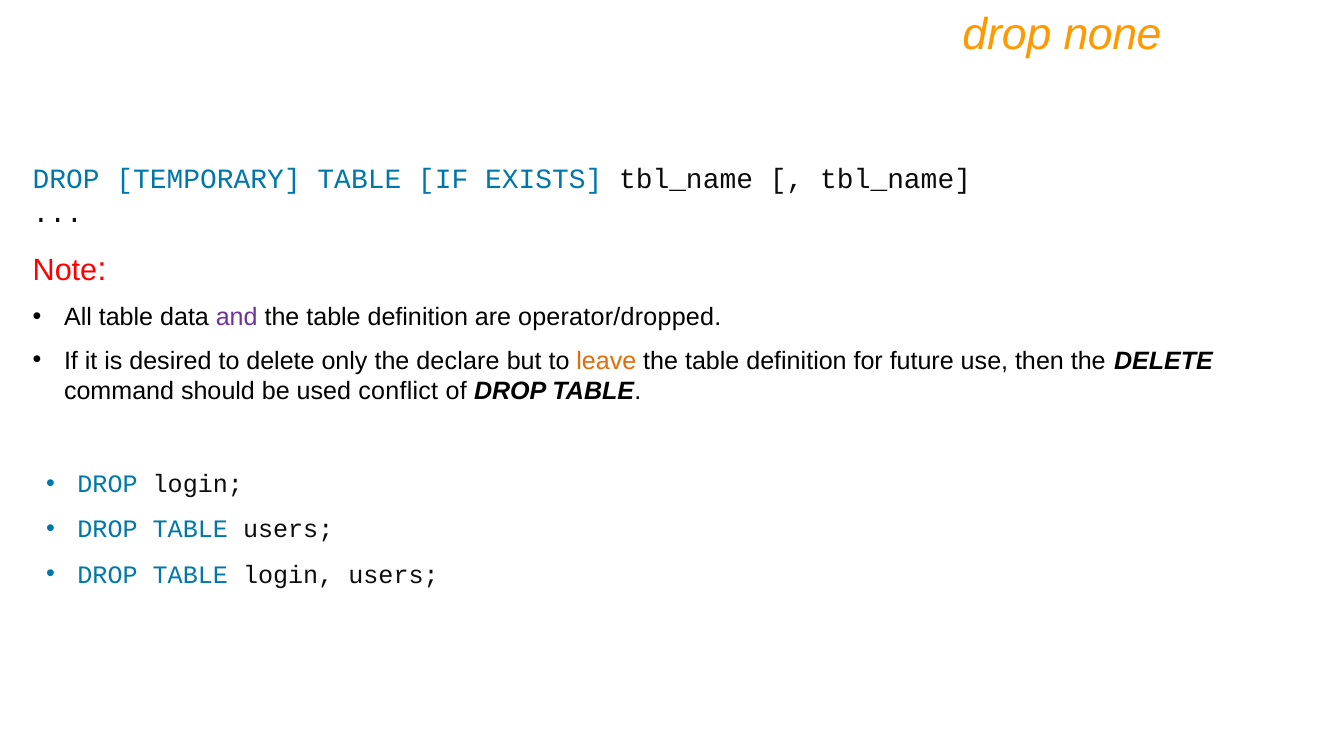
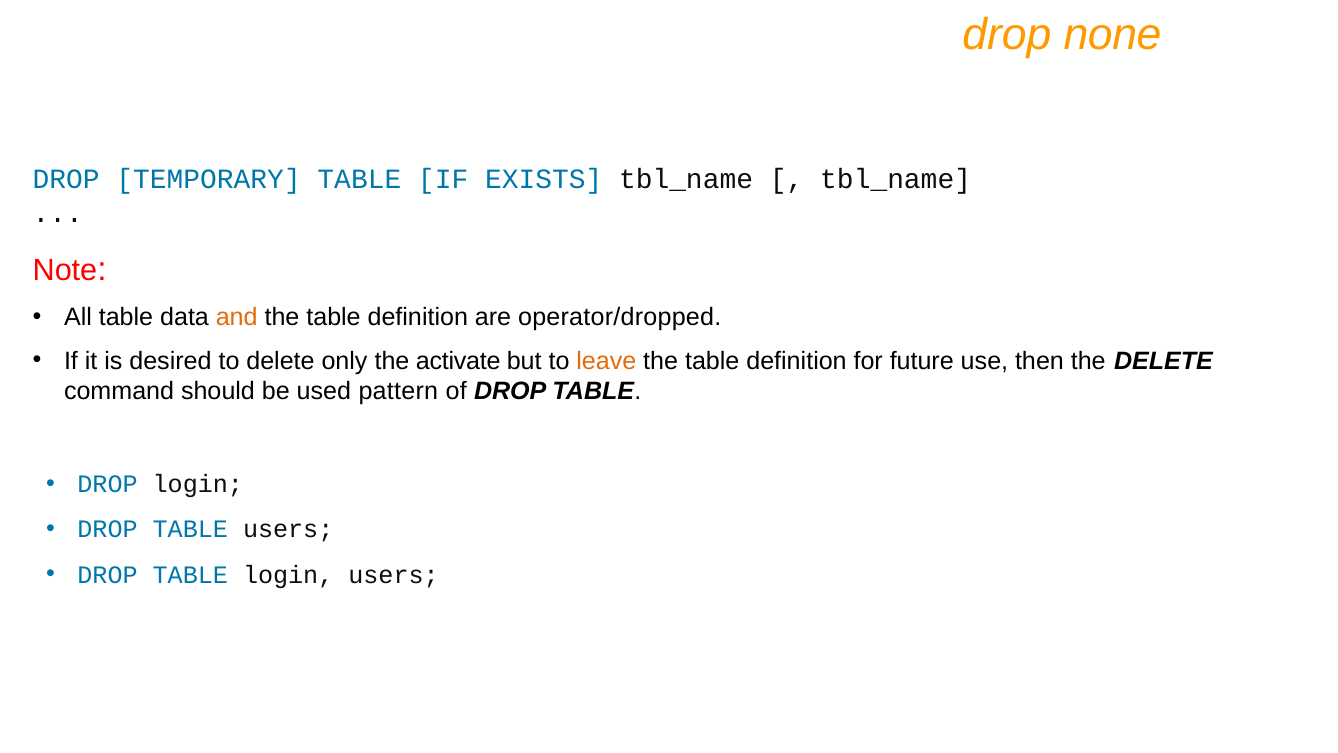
and colour: purple -> orange (237, 317)
declare: declare -> activate (458, 361)
conflict: conflict -> pattern (398, 391)
